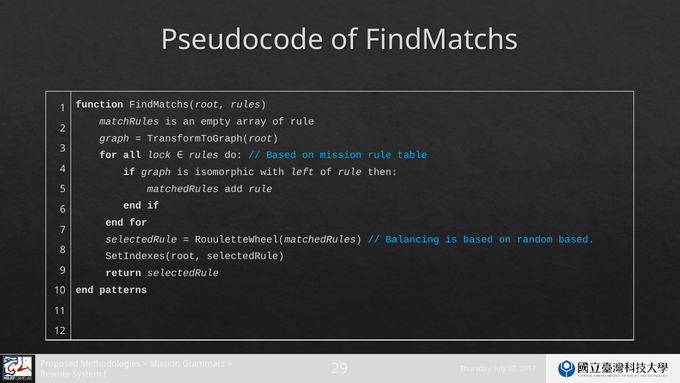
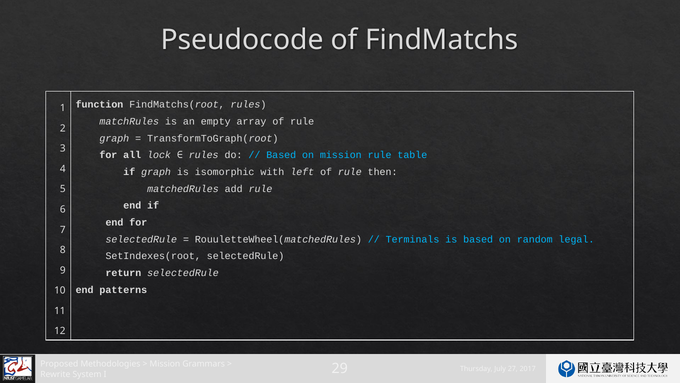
Balancing: Balancing -> Terminals (413, 239)
random based: based -> legal (576, 239)
